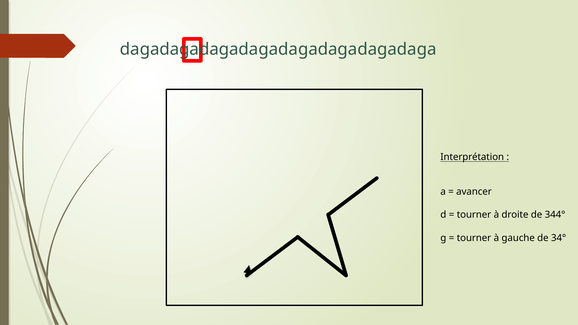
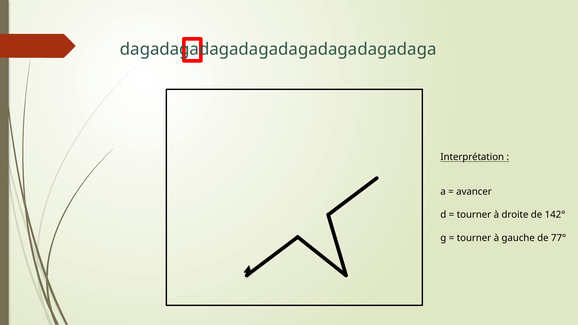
344°: 344° -> 142° (555, 215)
34°: 34° -> 77° (559, 238)
